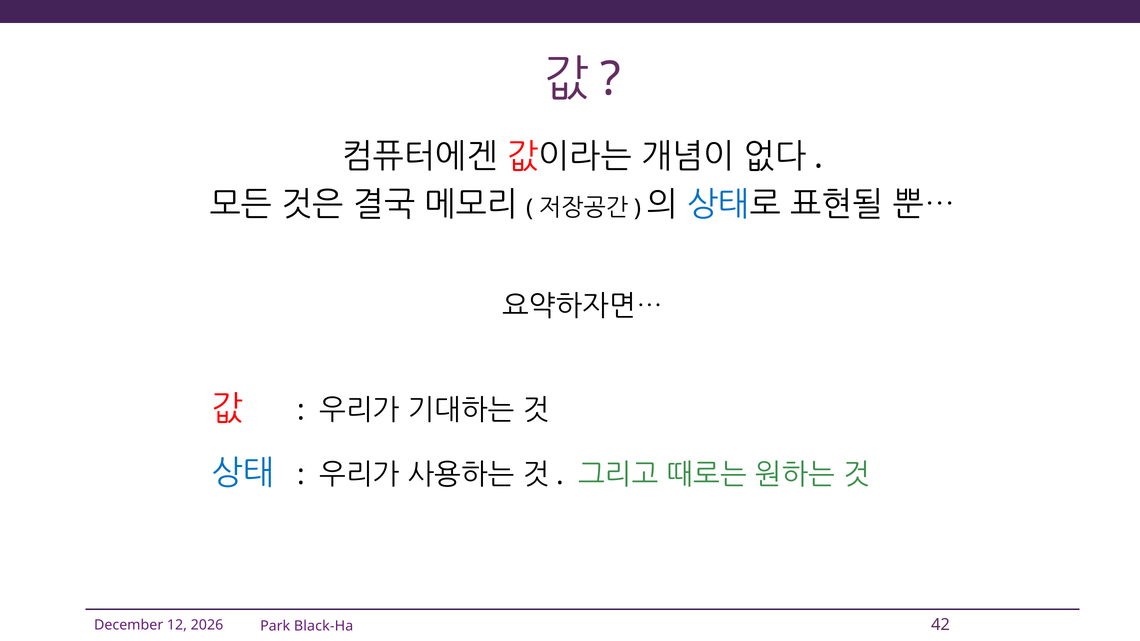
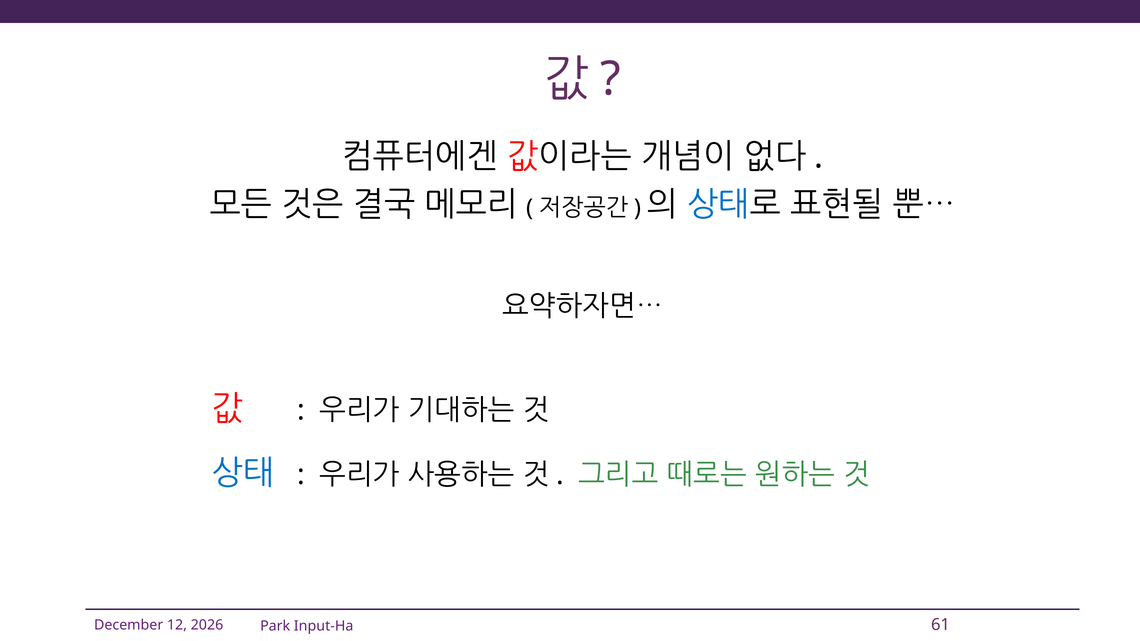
42: 42 -> 61 (941, 625)
Black-Ha: Black-Ha -> Input-Ha (324, 626)
